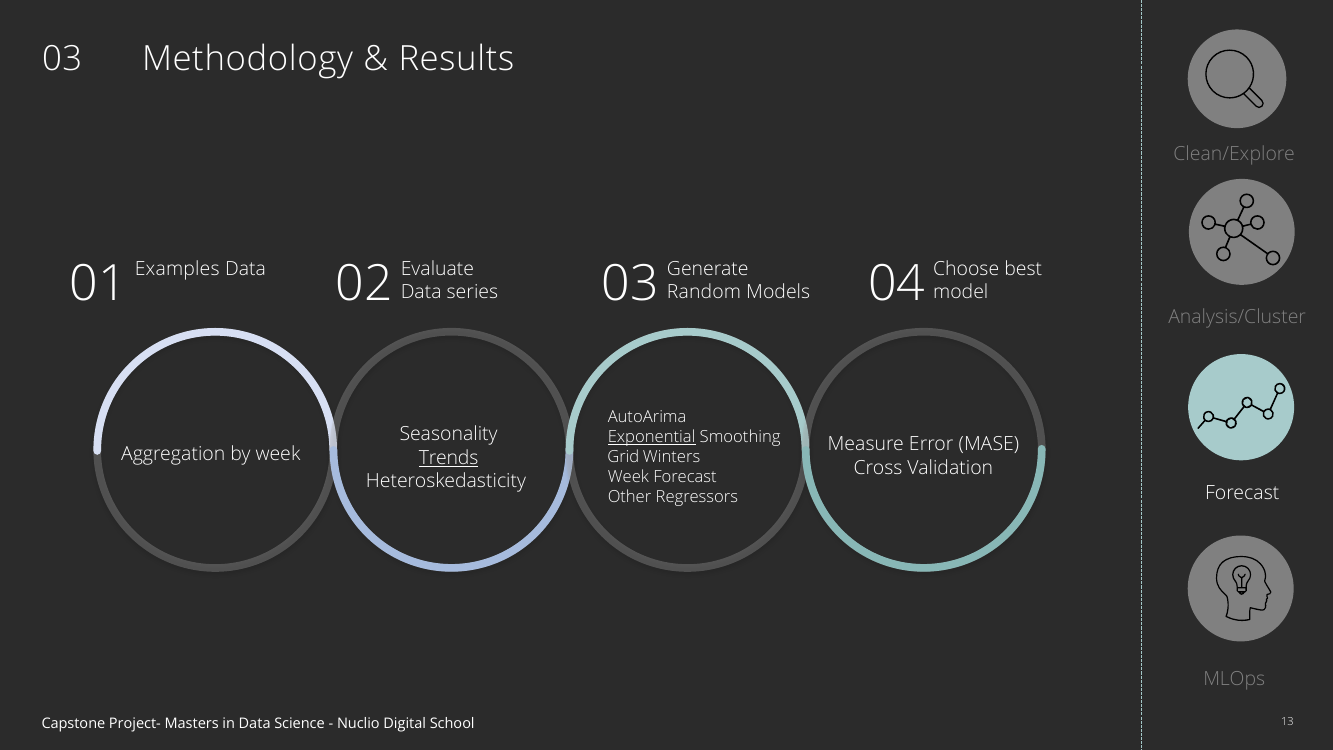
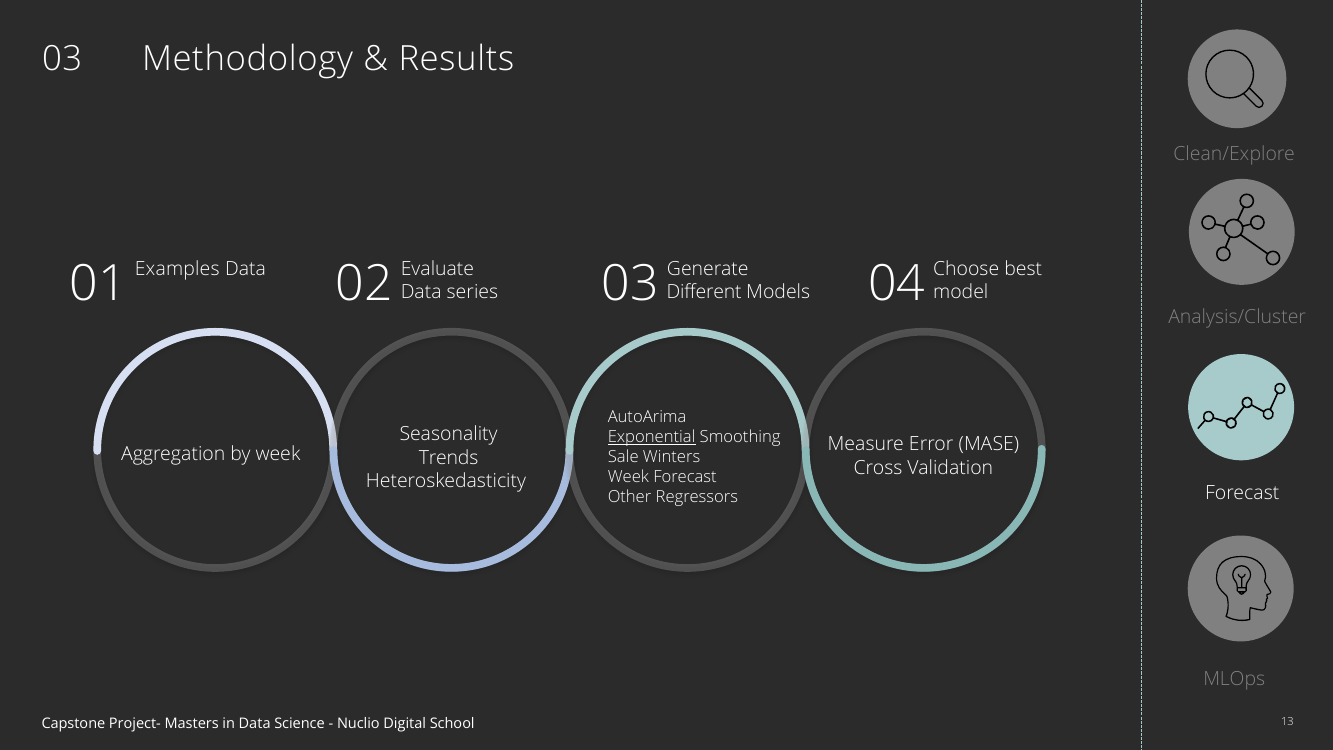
Random: Random -> Different (704, 292)
Trends underline: present -> none (449, 458)
Grid: Grid -> Sale (623, 457)
